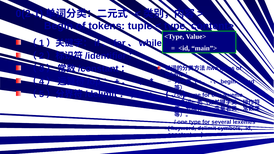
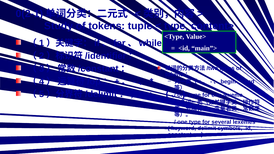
Begin: Begin -> Study (59, 26)
